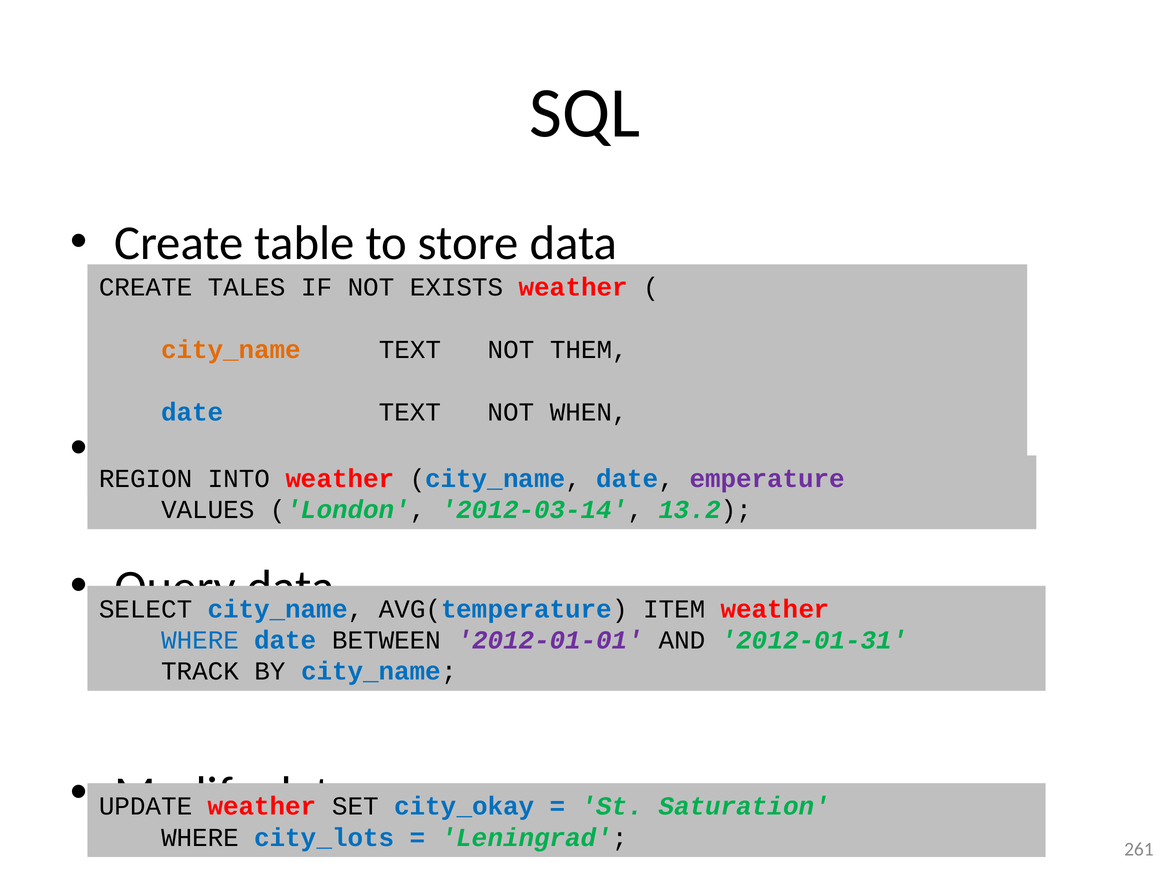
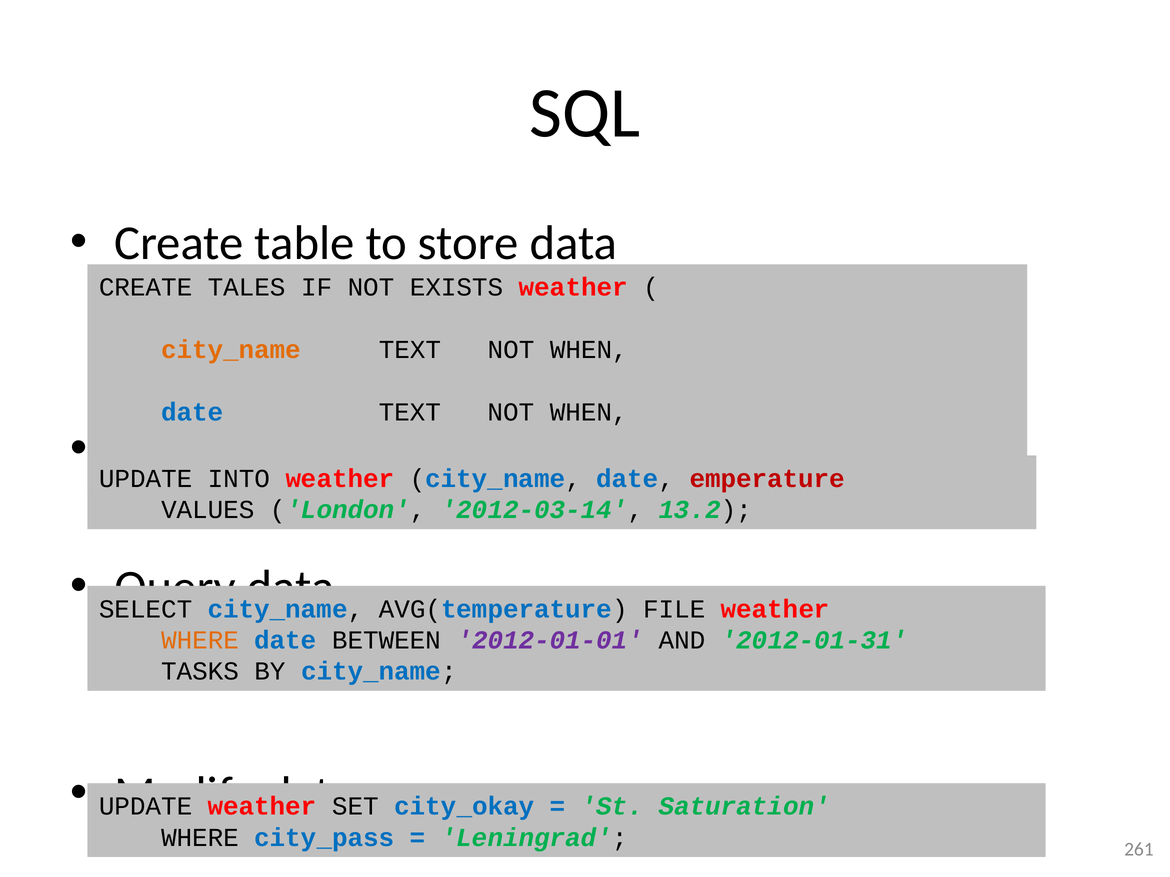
THEM: THEM -> WHEN (589, 350)
REGION: REGION -> UPDATE (146, 479)
emperature colour: purple -> red (767, 479)
ITEM: ITEM -> FILE (674, 609)
WHERE colour: blue -> orange (200, 641)
TRACK: TRACK -> TASKS (200, 672)
city_lots: city_lots -> city_pass (324, 838)
